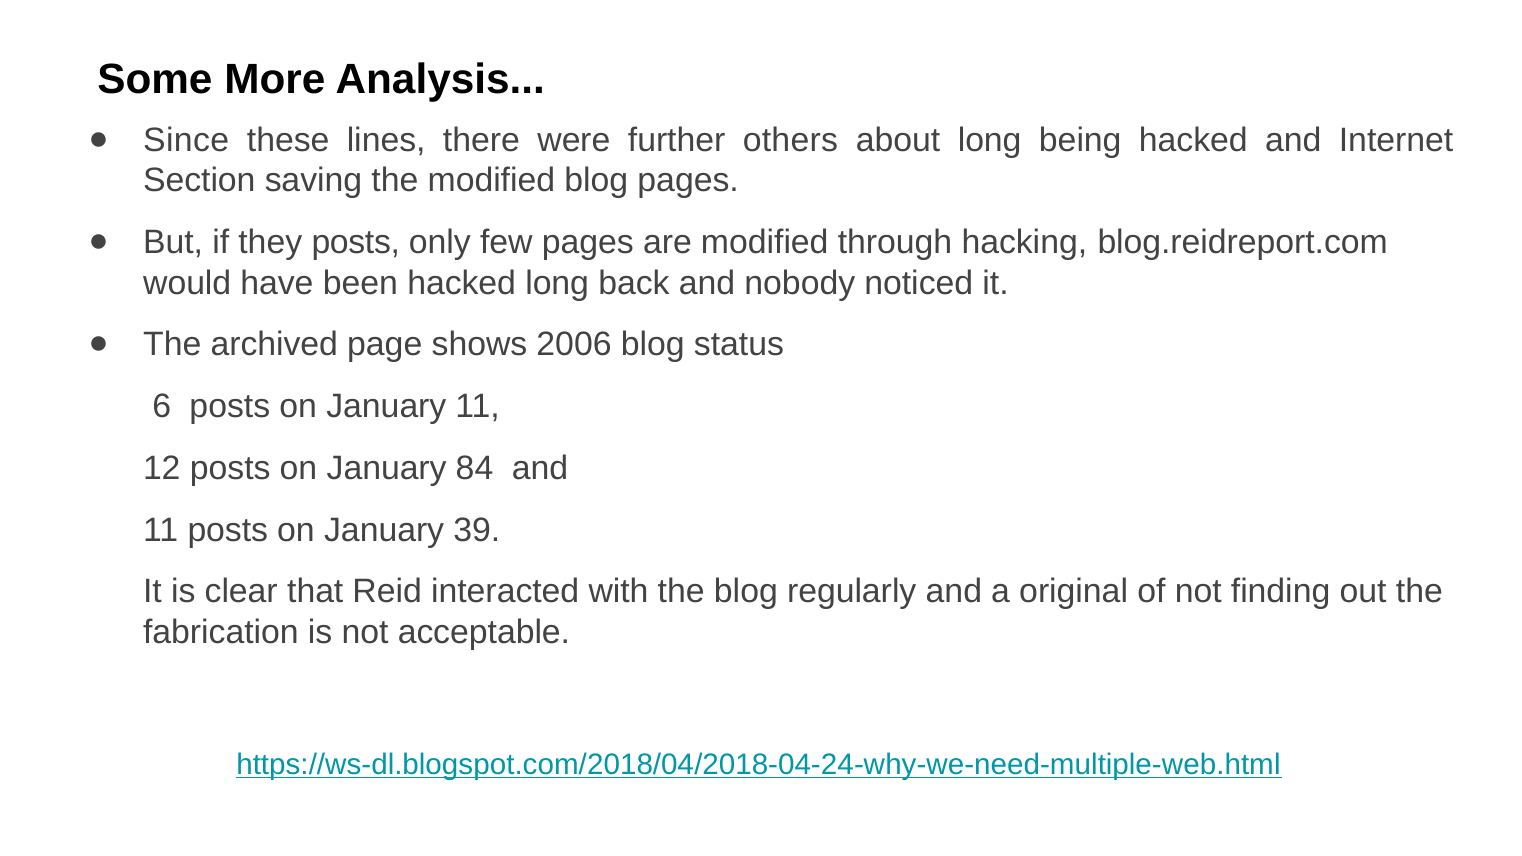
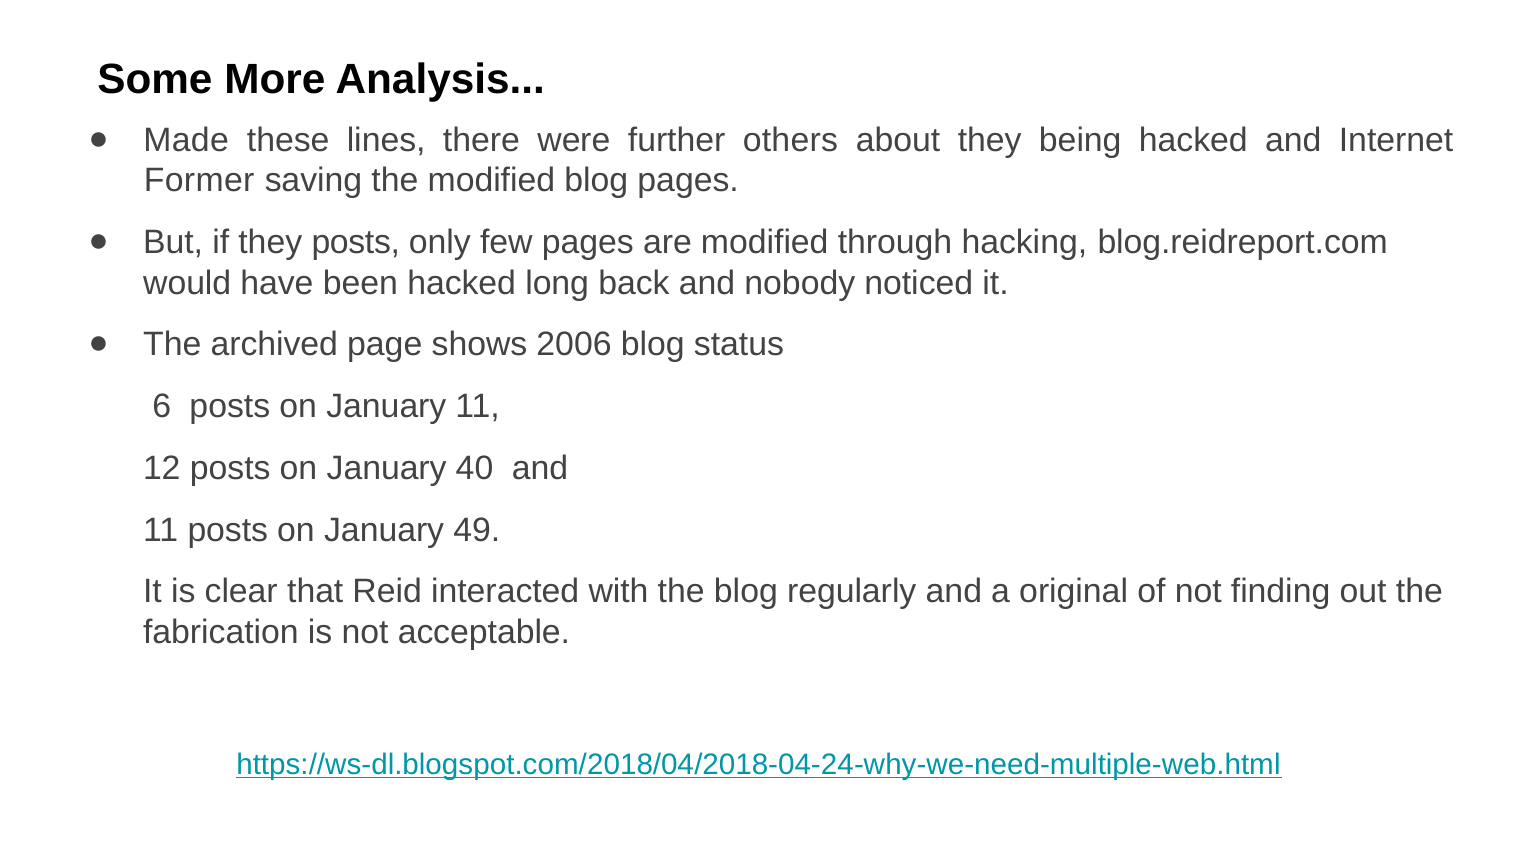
Since: Since -> Made (186, 140)
about long: long -> they (990, 140)
Section: Section -> Former (199, 181)
84: 84 -> 40 (475, 468)
39: 39 -> 49 (477, 530)
